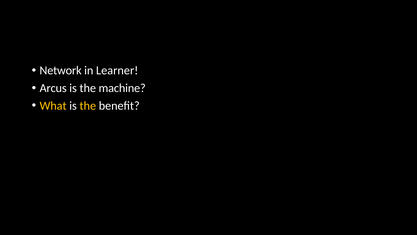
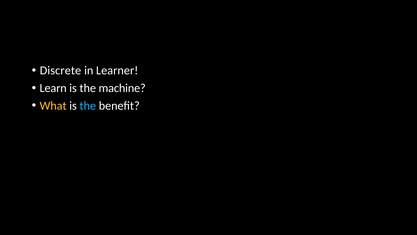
Network: Network -> Discrete (60, 71)
Arcus: Arcus -> Learn (53, 88)
the colour: yellow -> light blue (88, 105)
